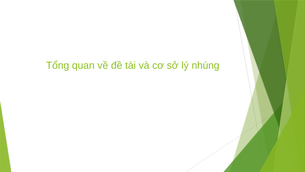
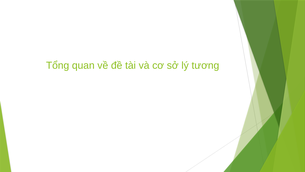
nhúng: nhúng -> tương (205, 65)
